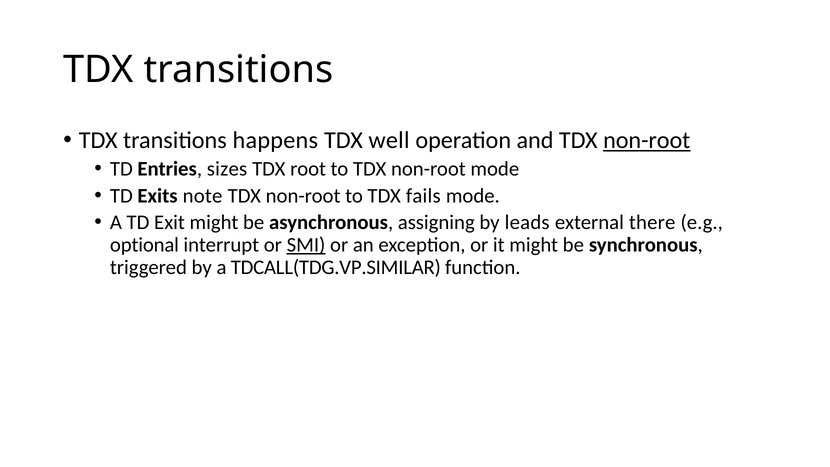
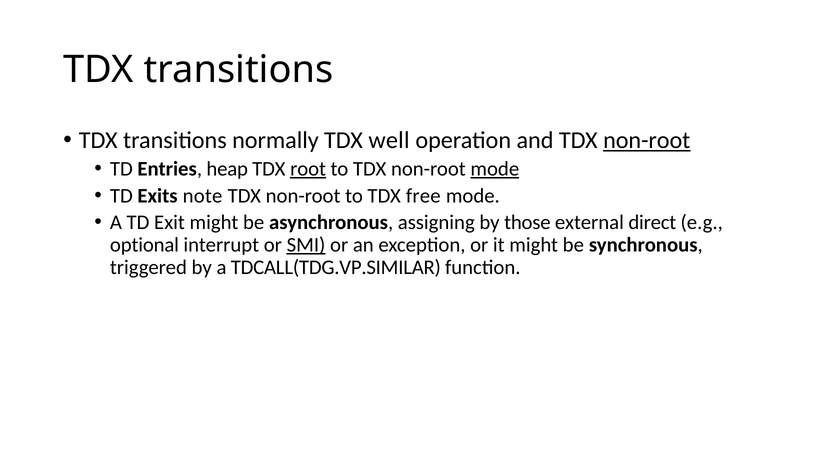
happens: happens -> normally (275, 140)
sizes: sizes -> heap (227, 169)
root underline: none -> present (308, 169)
mode underline: none -> present (495, 169)
fails: fails -> free (423, 196)
leads: leads -> those (527, 222)
there: there -> direct (652, 222)
